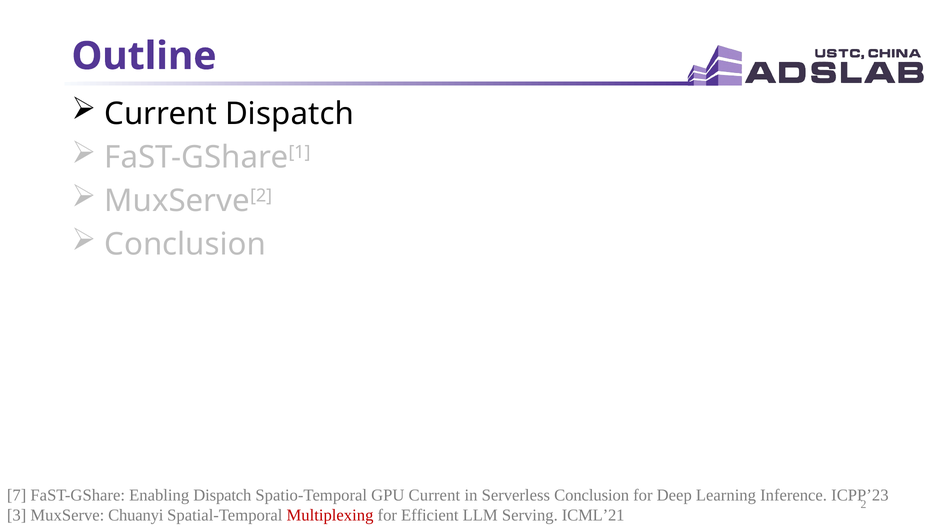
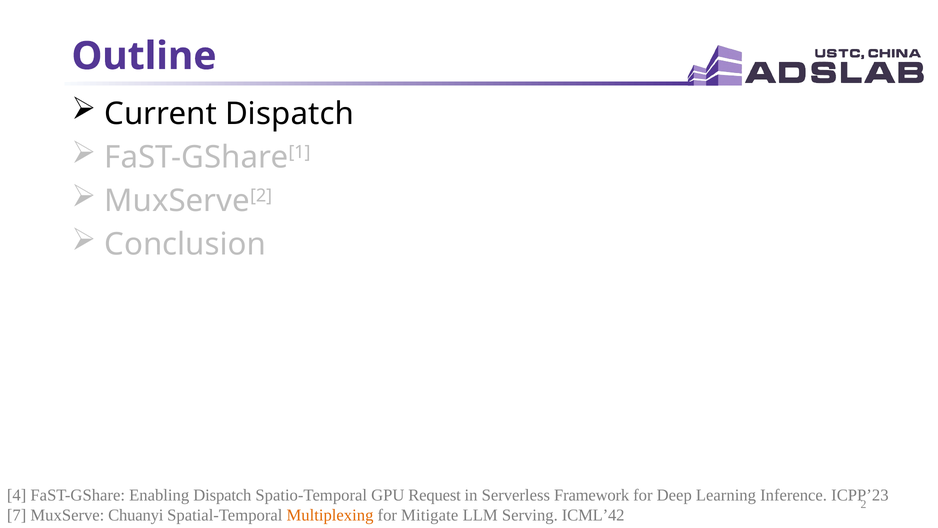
7: 7 -> 4 (17, 495)
GPU Current: Current -> Request (435, 495)
Serverless Conclusion: Conclusion -> Framework (592, 495)
3: 3 -> 7 (17, 515)
Multiplexing colour: red -> orange (330, 515)
Efficient: Efficient -> Mitigate (430, 515)
ICML’21: ICML’21 -> ICML’42 (593, 515)
